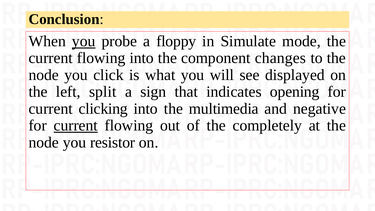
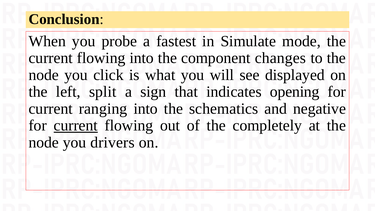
you underline: present -> none (84, 41)
floppy: floppy -> fastest (176, 41)
clicking: clicking -> ranging (103, 109)
multimedia: multimedia -> schematics (224, 109)
resistor: resistor -> drivers (112, 142)
